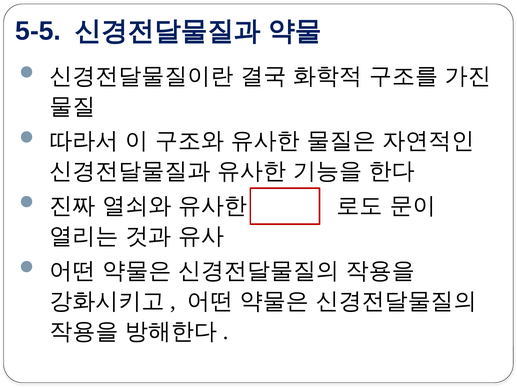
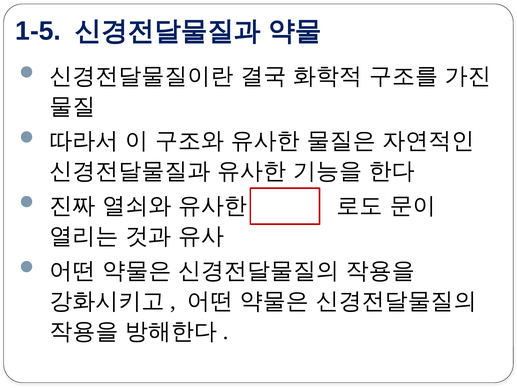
5-5: 5-5 -> 1-5 (38, 31)
